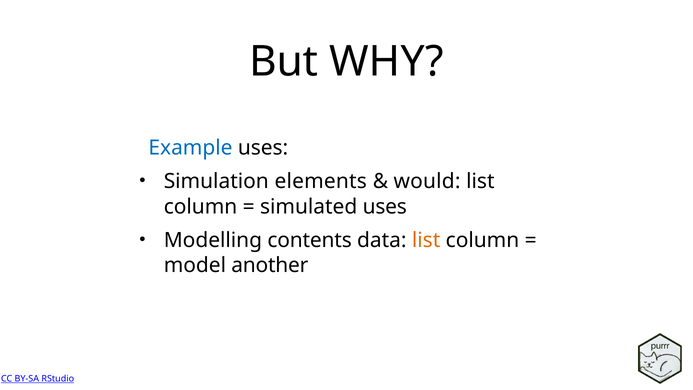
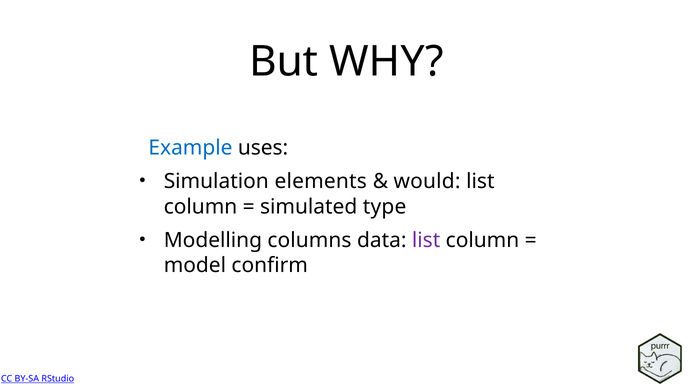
simulated uses: uses -> type (385, 207)
contents: contents -> columns (309, 240)
list colour: orange -> purple (426, 240)
another: another -> confirm (270, 265)
